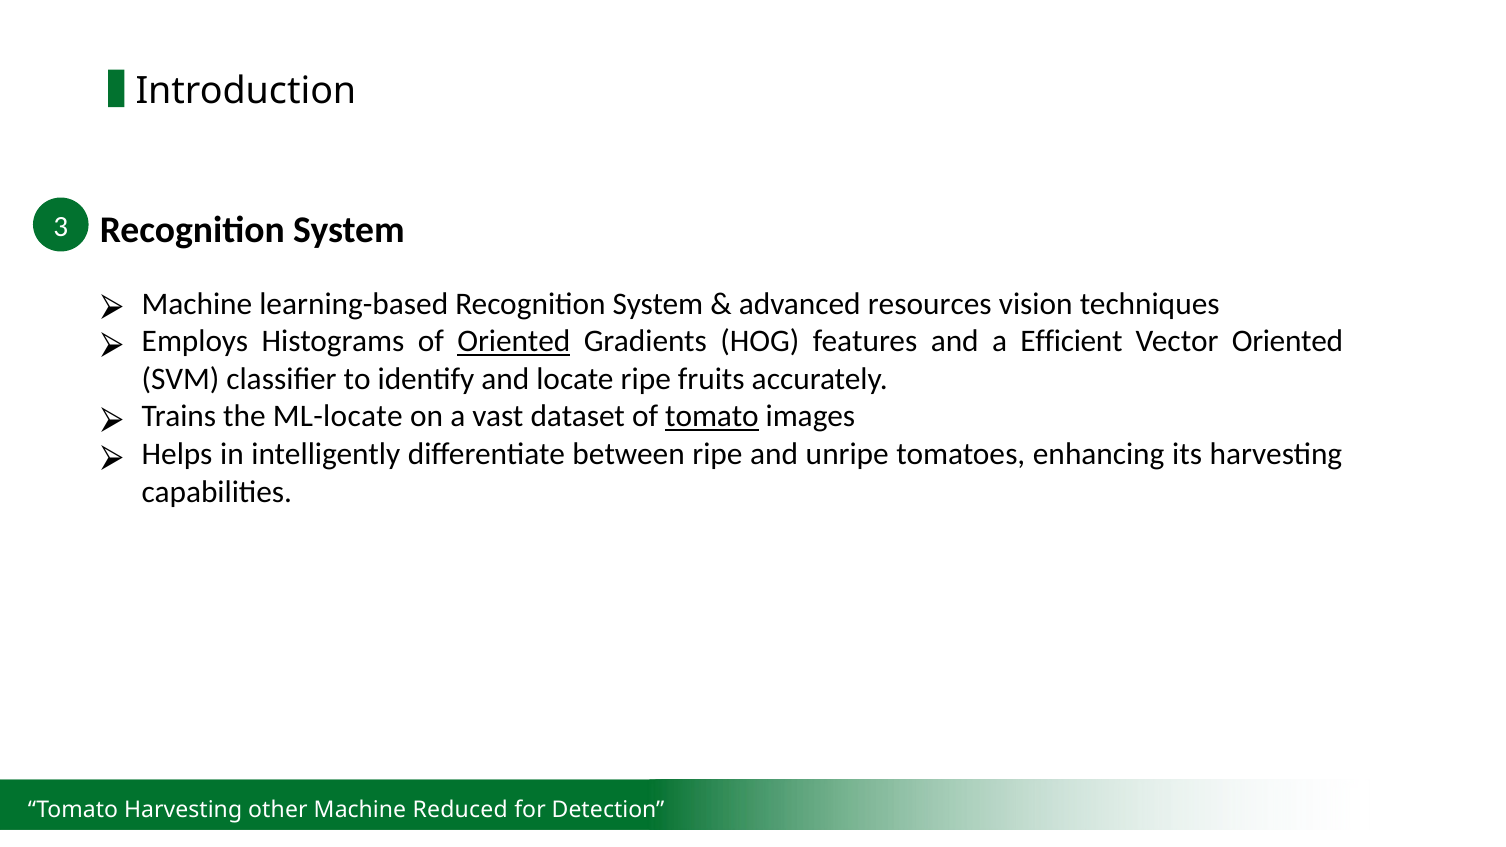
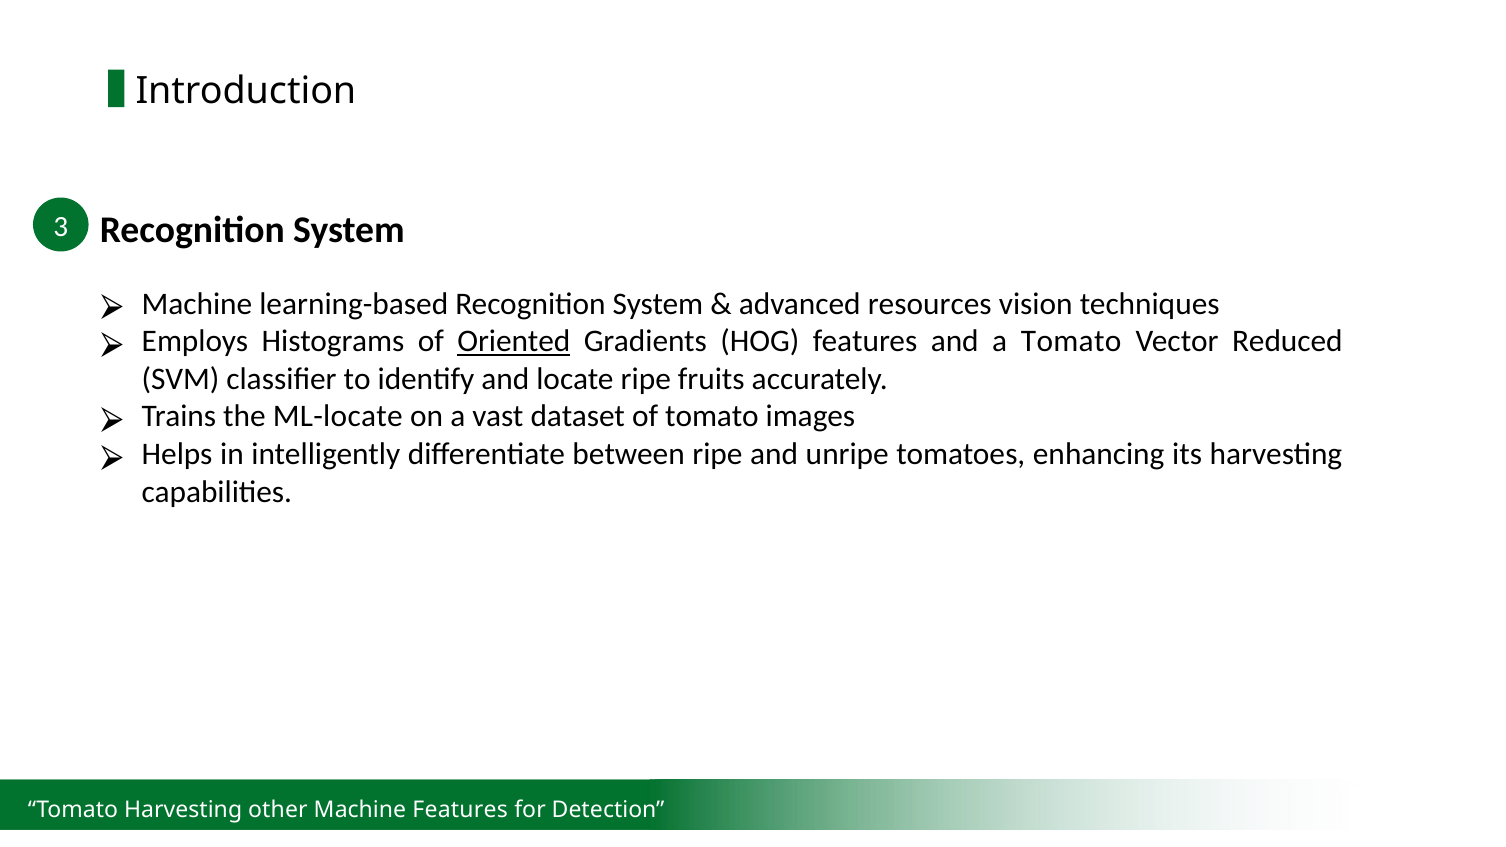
a Efficient: Efficient -> Tomato (1071, 341)
Vector Oriented: Oriented -> Reduced (1287, 341)
tomato underline: present -> none (712, 417)
Machine Reduced: Reduced -> Features (460, 810)
